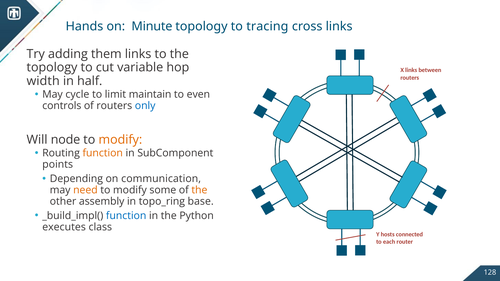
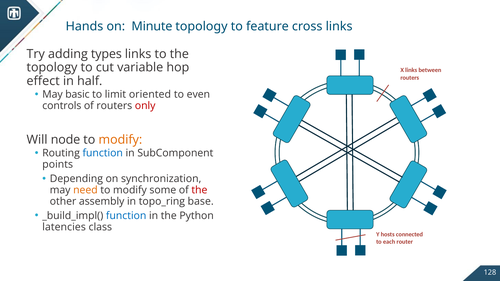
tracing: tracing -> feature (267, 27)
them: them -> types (106, 54)
width: width -> effect (43, 81)
cycle: cycle -> basic (77, 95)
maintain: maintain -> oriented (150, 95)
only colour: blue -> red (145, 106)
function colour: orange -> blue (103, 153)
communication: communication -> synchronization (161, 179)
the colour: orange -> red (199, 190)
executes: executes -> latencies (64, 227)
